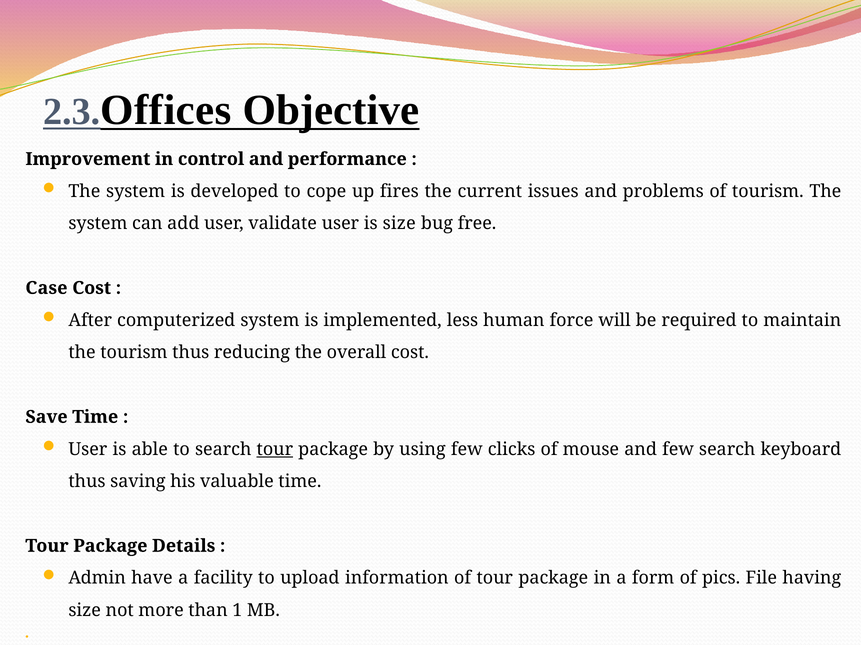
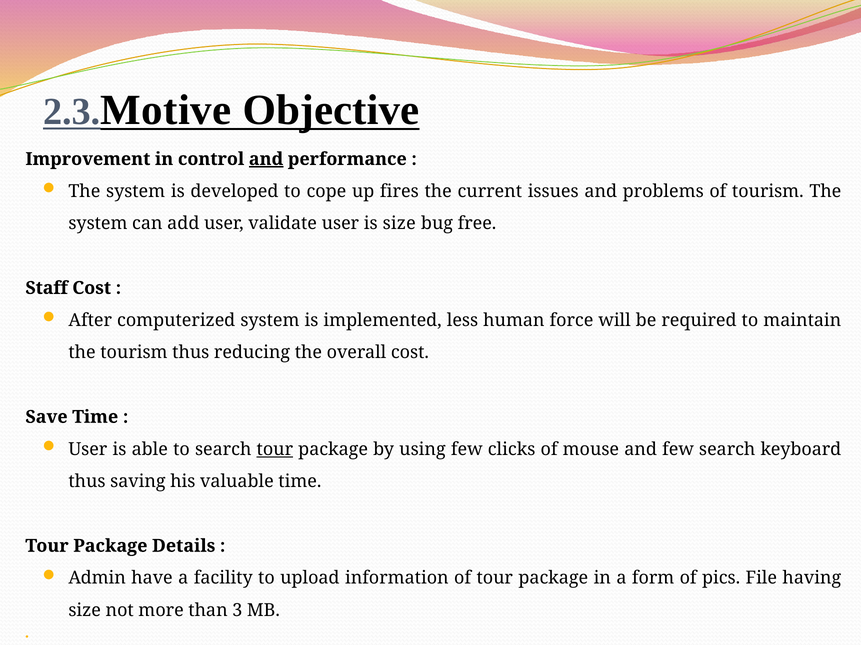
Offices: Offices -> Motive (166, 110)
and underline: none -> present (266, 159)
Case: Case -> Staff (47, 288)
1: 1 -> 3 (237, 611)
